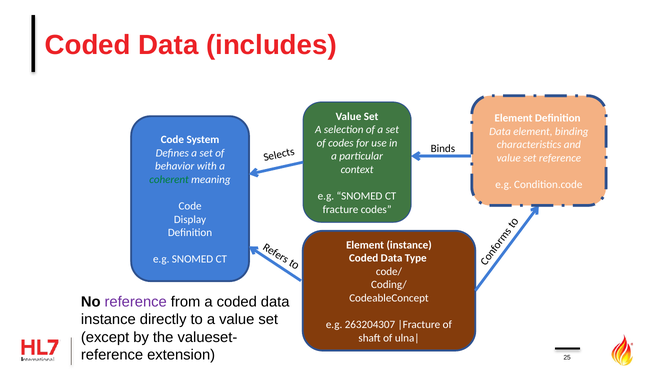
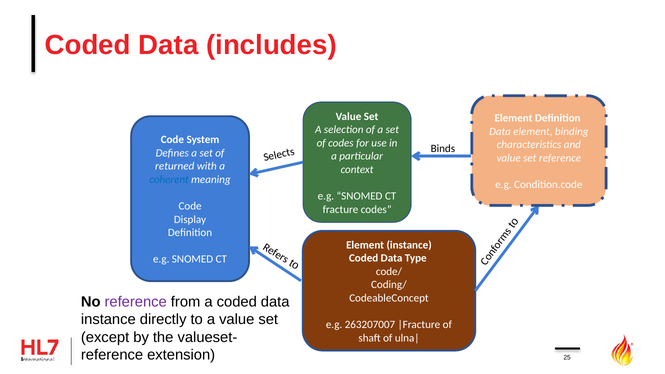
behavior: behavior -> returned (175, 166)
coherent colour: green -> blue (169, 180)
263204307: 263204307 -> 263207007 (370, 325)
